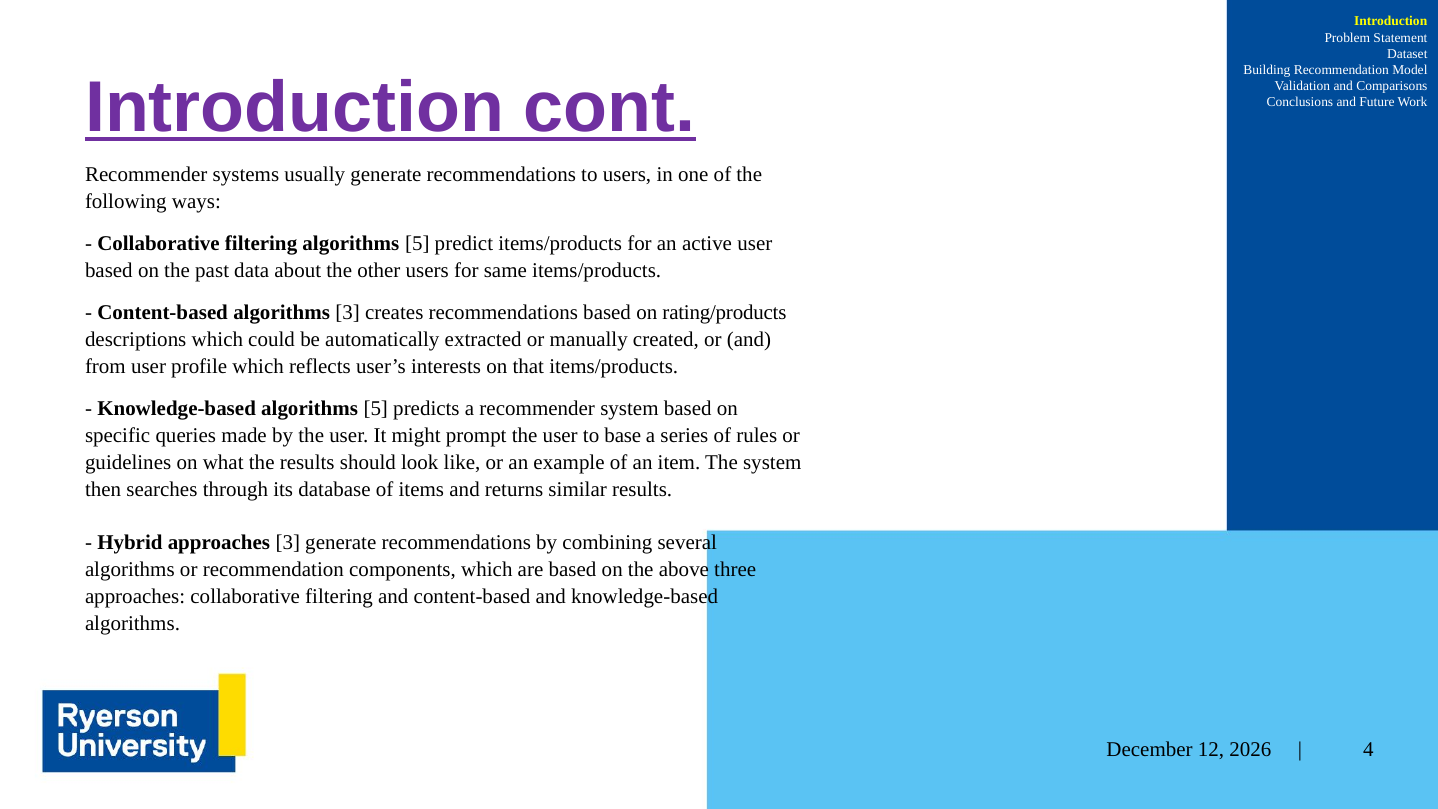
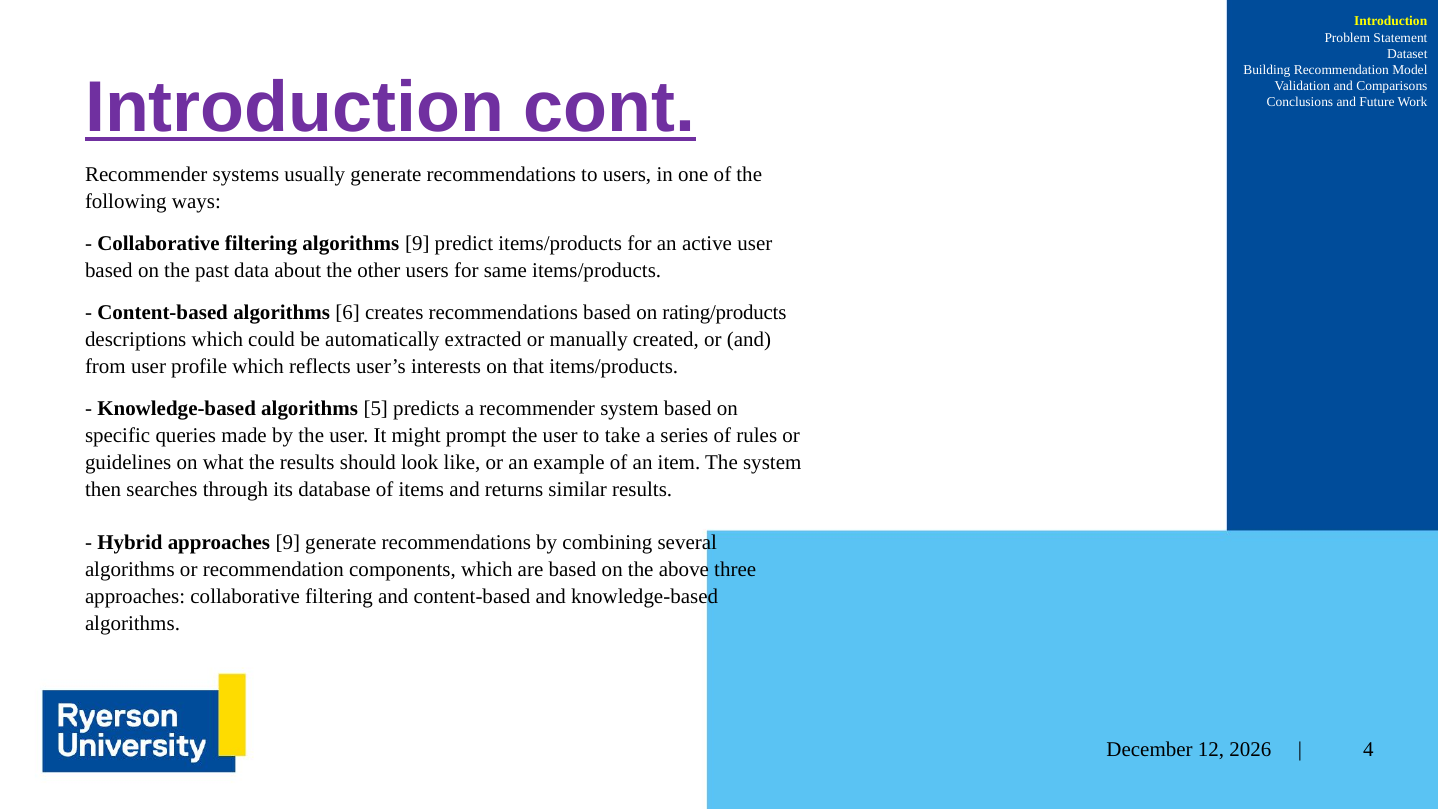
filtering algorithms 5: 5 -> 9 (417, 244)
algorithms 3: 3 -> 6 (348, 313)
base: base -> take (623, 435)
approaches 3: 3 -> 9 (288, 543)
